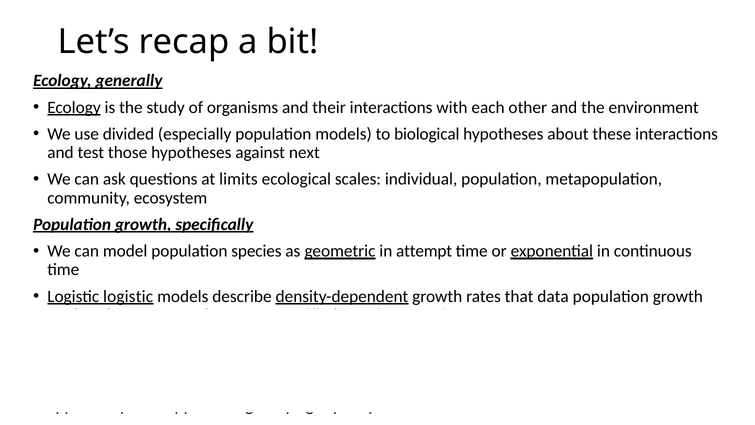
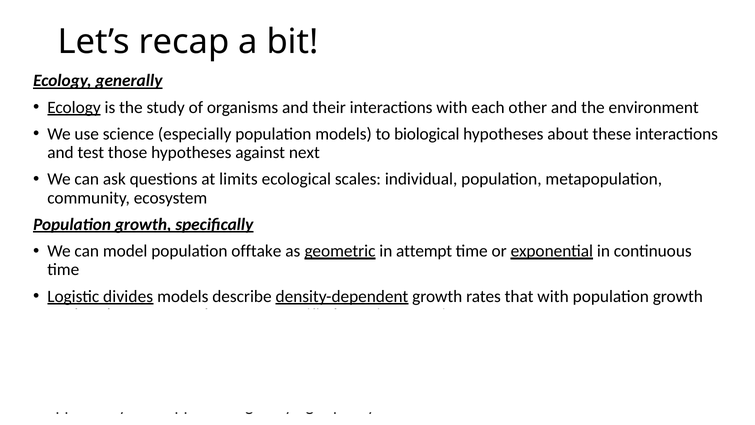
divided: divided -> science (128, 134)
species: species -> offtake (256, 251)
Logistic logistic: logistic -> divides (128, 296)
that data: data -> with (553, 296)
